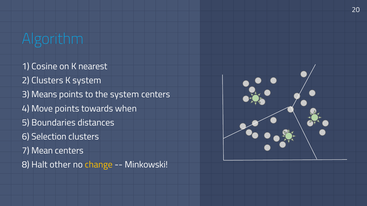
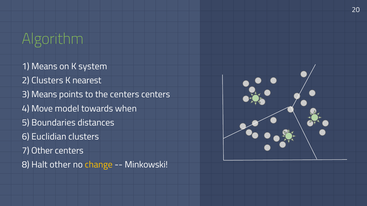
Algorithm colour: light blue -> light green (53, 39)
1 Cosine: Cosine -> Means (44, 67)
nearest: nearest -> system (93, 67)
K system: system -> nearest (87, 81)
the system: system -> centers (125, 95)
Move points: points -> model (67, 109)
Selection: Selection -> Euclidian (49, 137)
7 Mean: Mean -> Other (42, 151)
